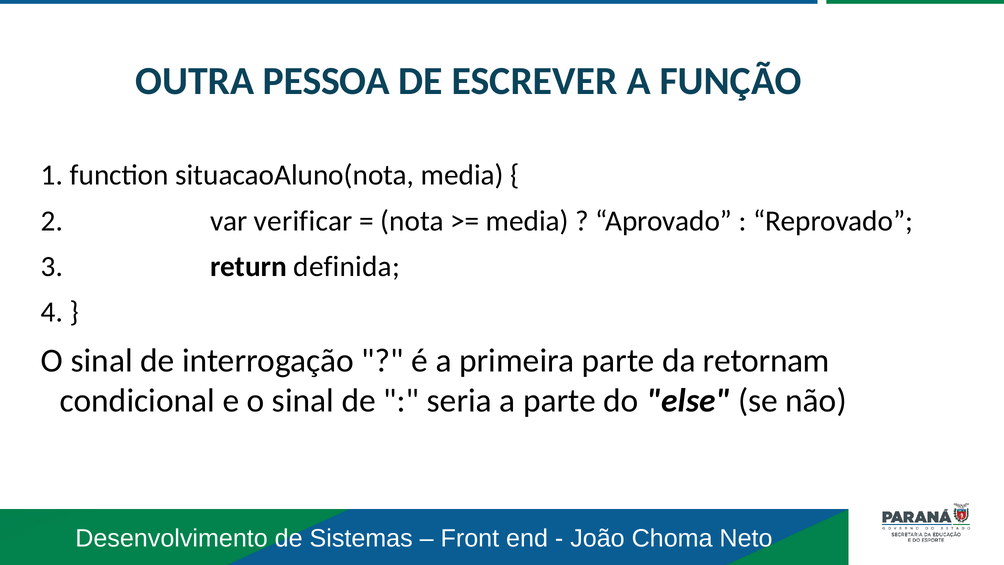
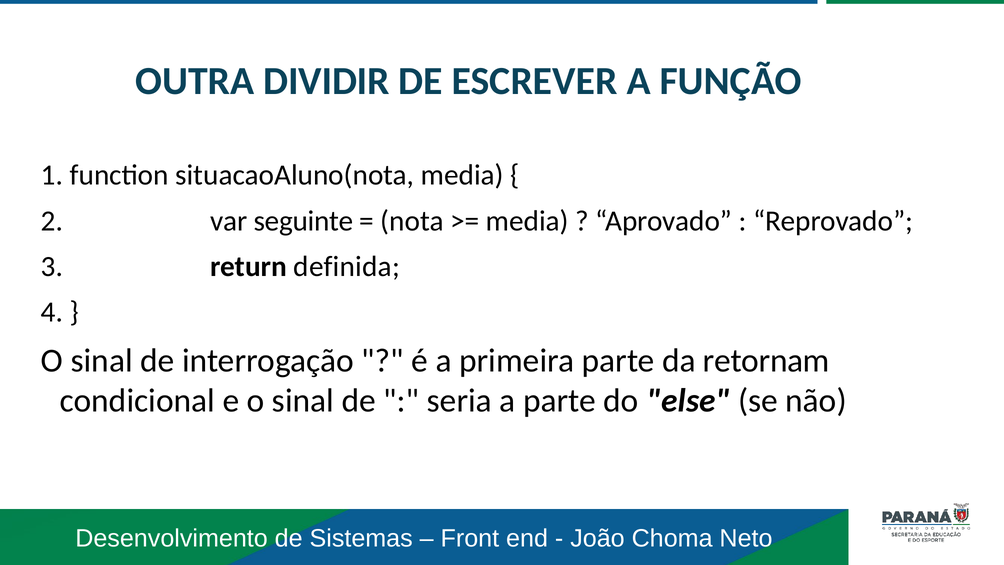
PESSOA: PESSOA -> DIVIDIR (326, 81)
verificar: verificar -> seguinte (303, 221)
